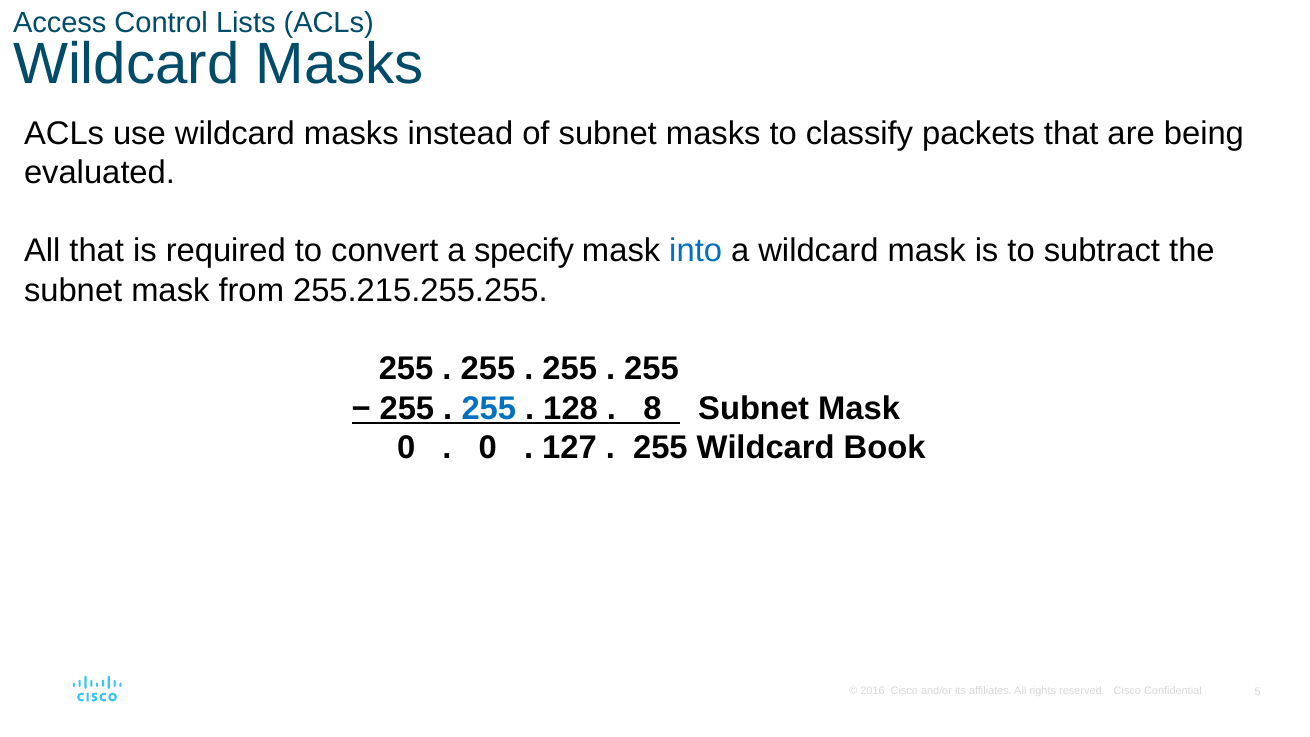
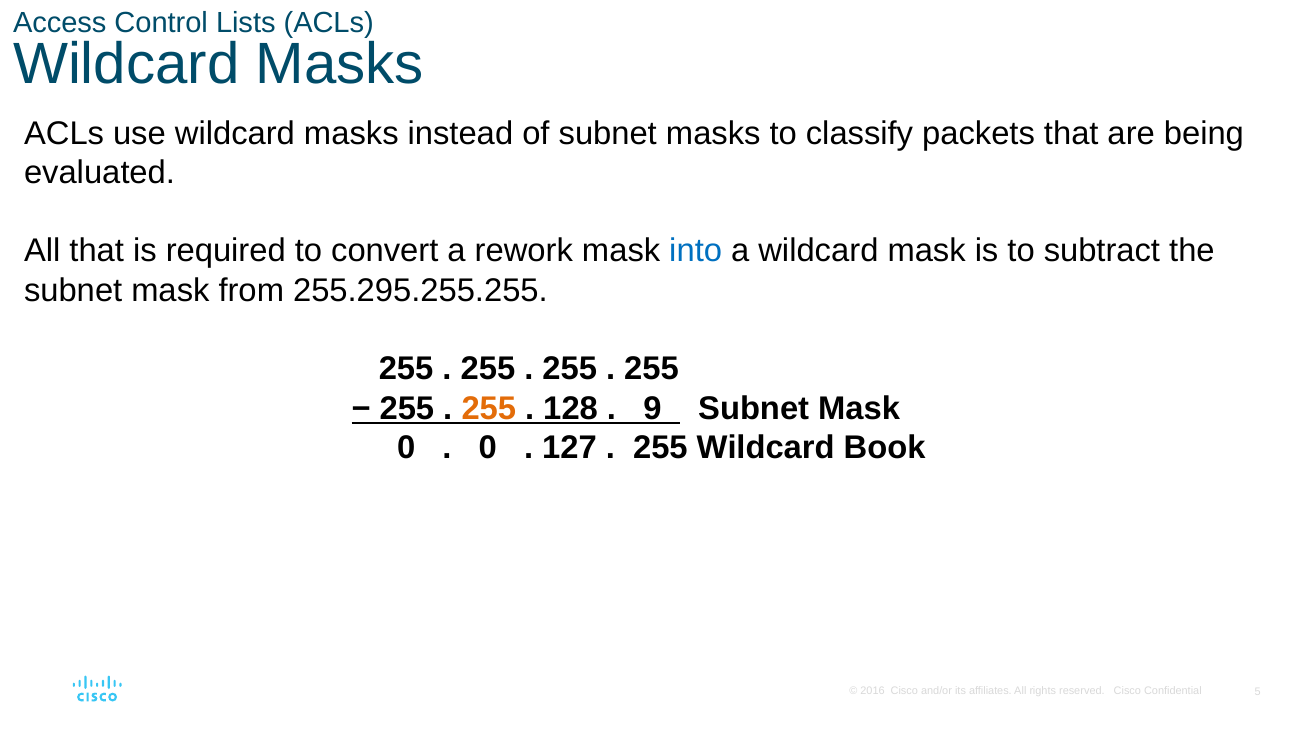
specify: specify -> rework (524, 251)
255.215.255.255: 255.215.255.255 -> 255.295.255.255 (420, 290)
255 colour: blue -> orange (489, 408)
8: 8 -> 9 (652, 408)
